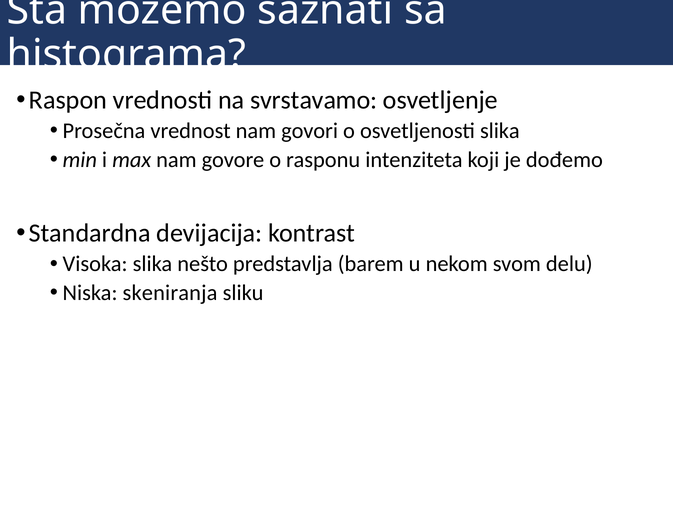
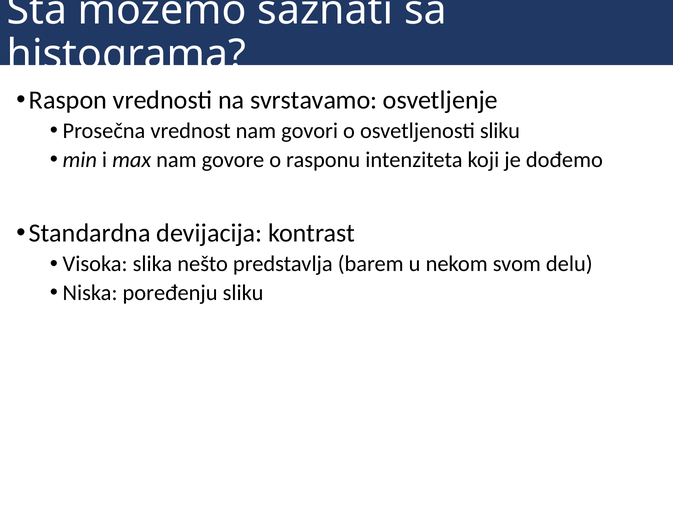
osvetljenosti slika: slika -> sliku (500, 131)
skeniranja: skeniranja -> poređenju (170, 293)
